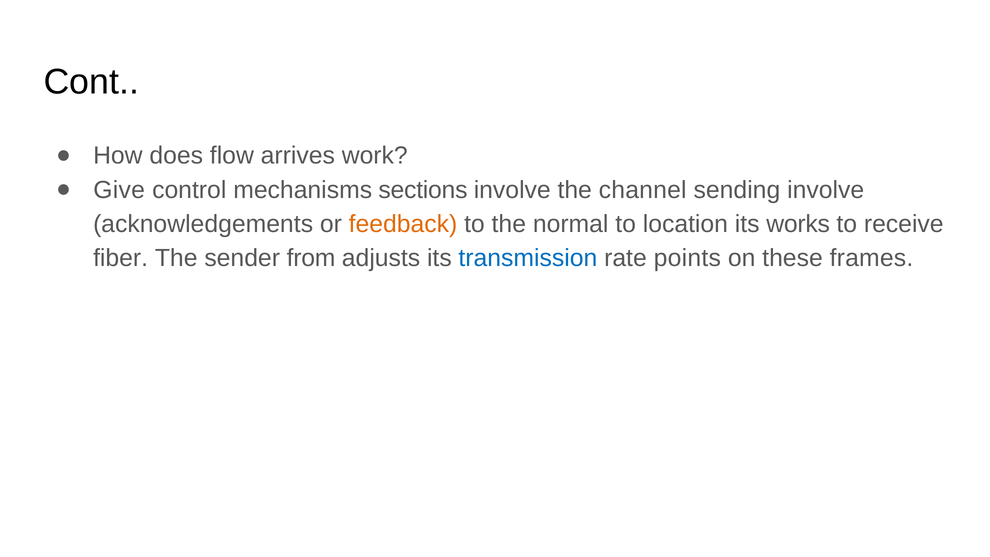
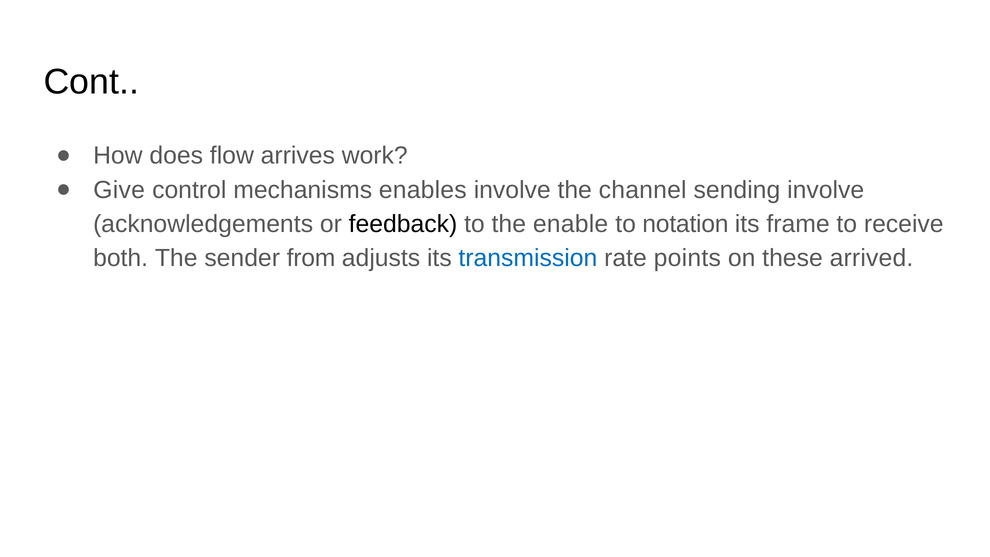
sections: sections -> enables (423, 190)
feedback colour: orange -> black (403, 224)
normal: normal -> enable (571, 224)
location: location -> notation (685, 224)
works: works -> frame (798, 224)
fiber: fiber -> both (121, 258)
frames: frames -> arrived (871, 258)
